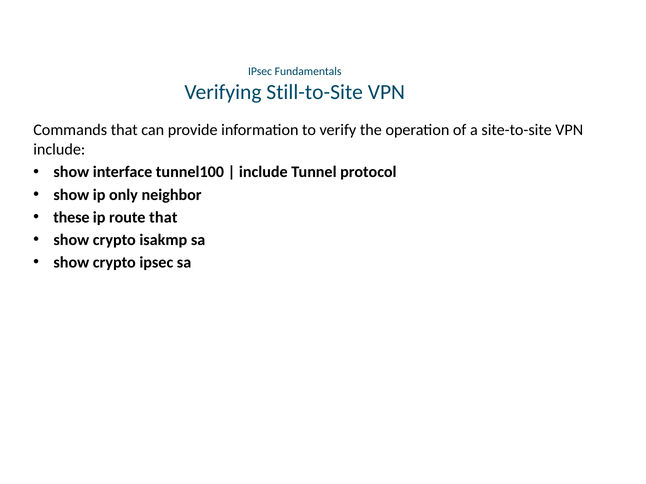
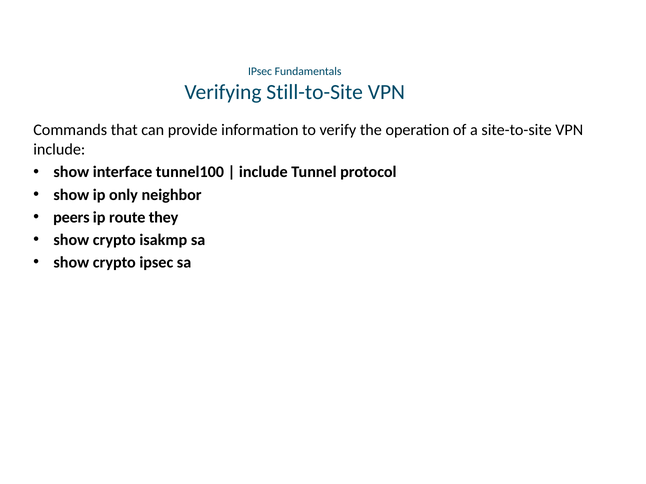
these: these -> peers (71, 218)
route that: that -> they (164, 218)
